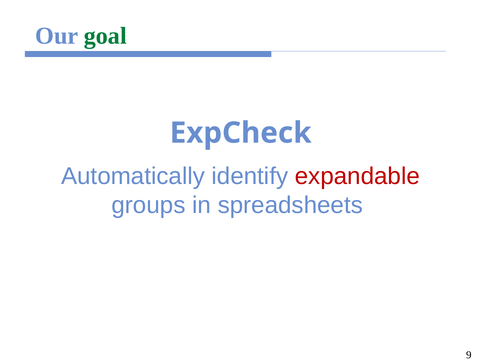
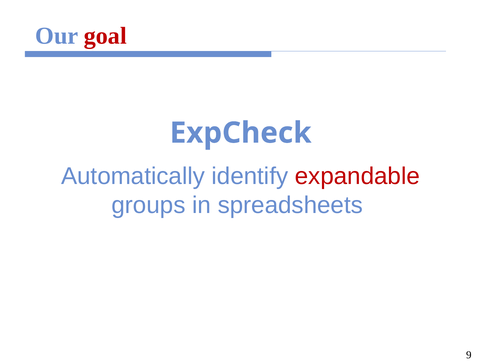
goal colour: green -> red (105, 36)
